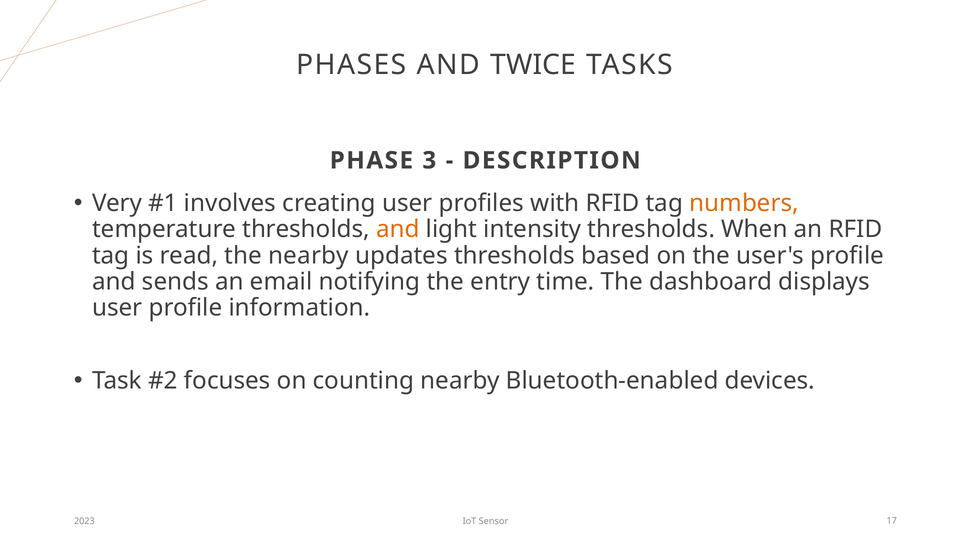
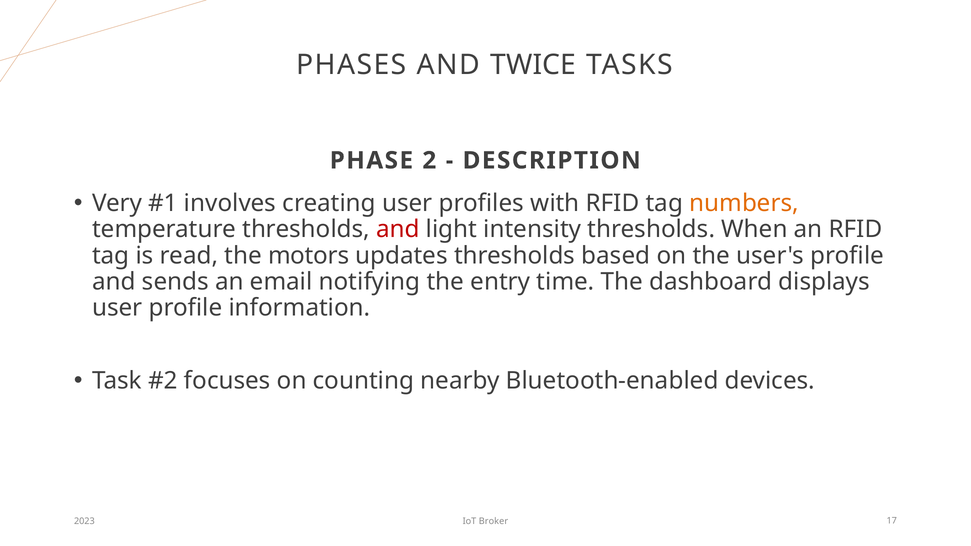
3: 3 -> 2 (429, 161)
and colour: orange -> red (398, 229)
the nearby: nearby -> motors (309, 256)
Sensor: Sensor -> Broker (493, 521)
